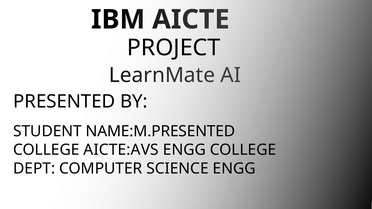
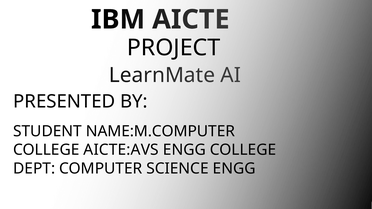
NAME:M.PRESENTED: NAME:M.PRESENTED -> NAME:M.COMPUTER (160, 131)
